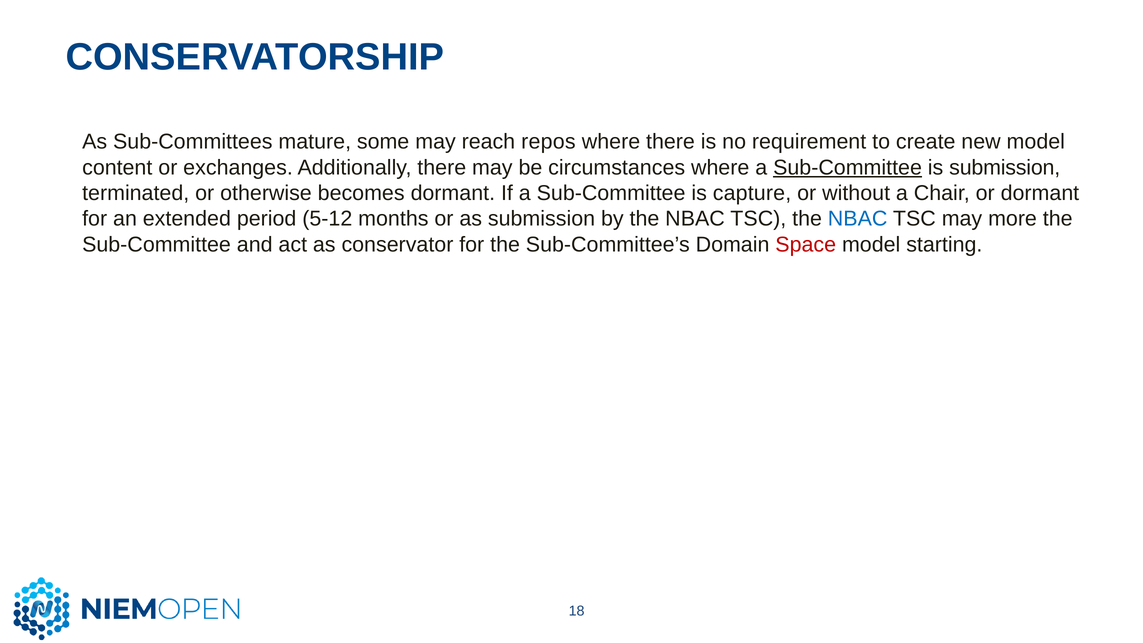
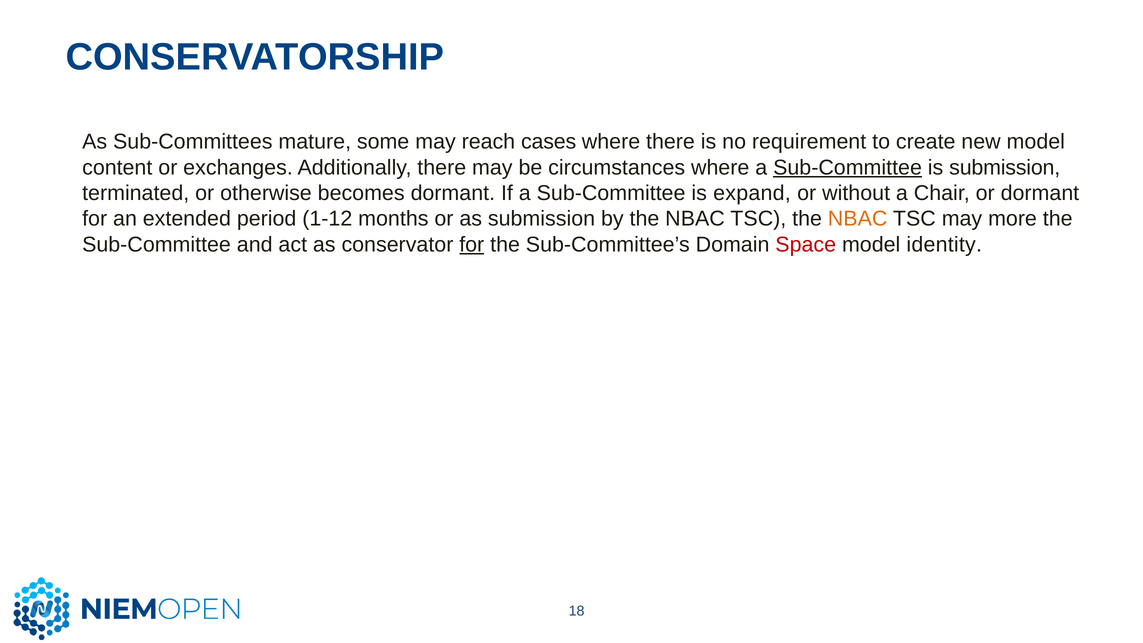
repos: repos -> cases (549, 142)
capture: capture -> expand (752, 193)
5-12: 5-12 -> 1-12 (327, 219)
NBAC colour: blue -> orange (858, 219)
for underline: none -> present (472, 245)
starting: starting -> identity (944, 245)
